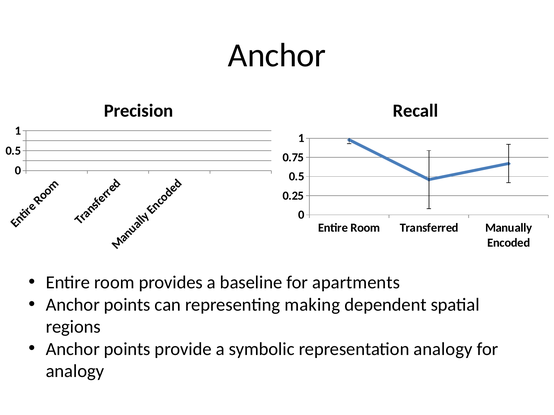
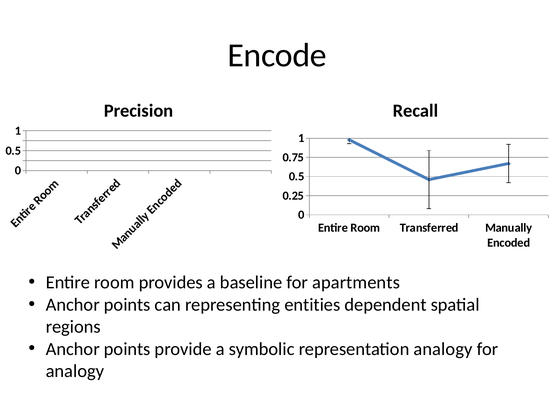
Anchor: Anchor -> Encode (277, 55)
making: making -> entities (312, 305)
